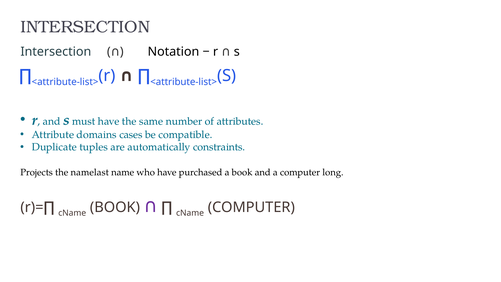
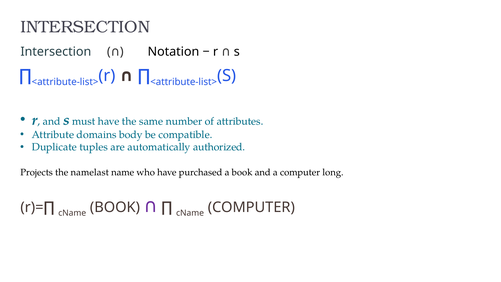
cases: cases -> body (131, 135)
constraints: constraints -> authorized (219, 147)
